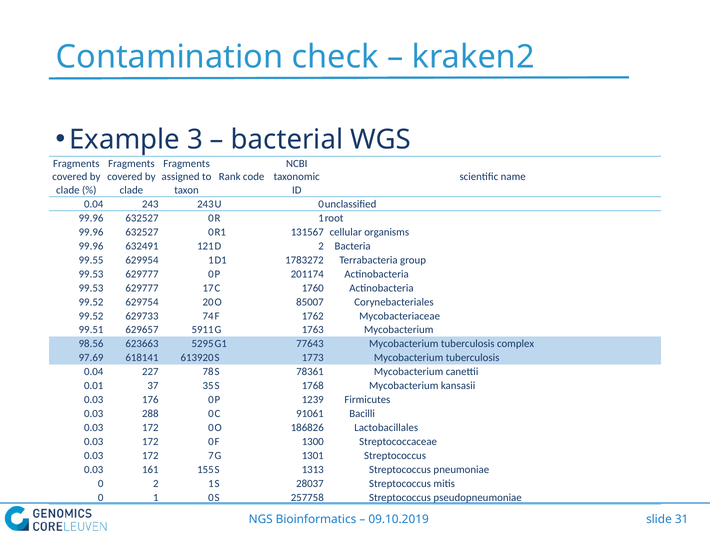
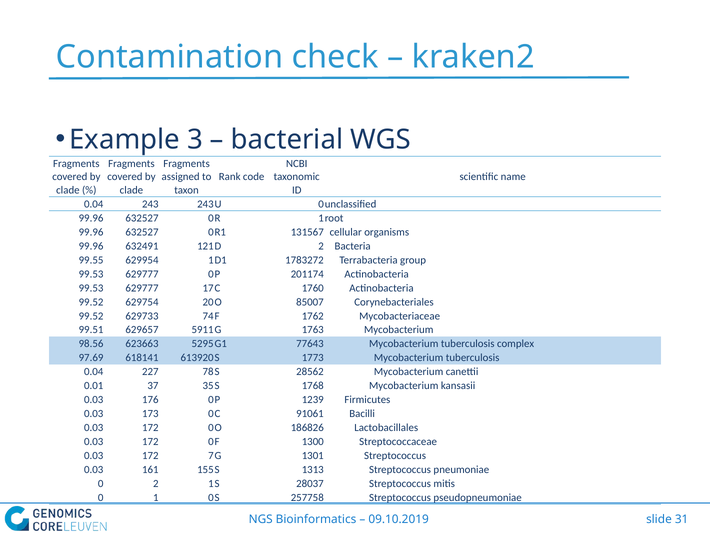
78361: 78361 -> 28562 (310, 371)
288: 288 -> 173 (150, 413)
